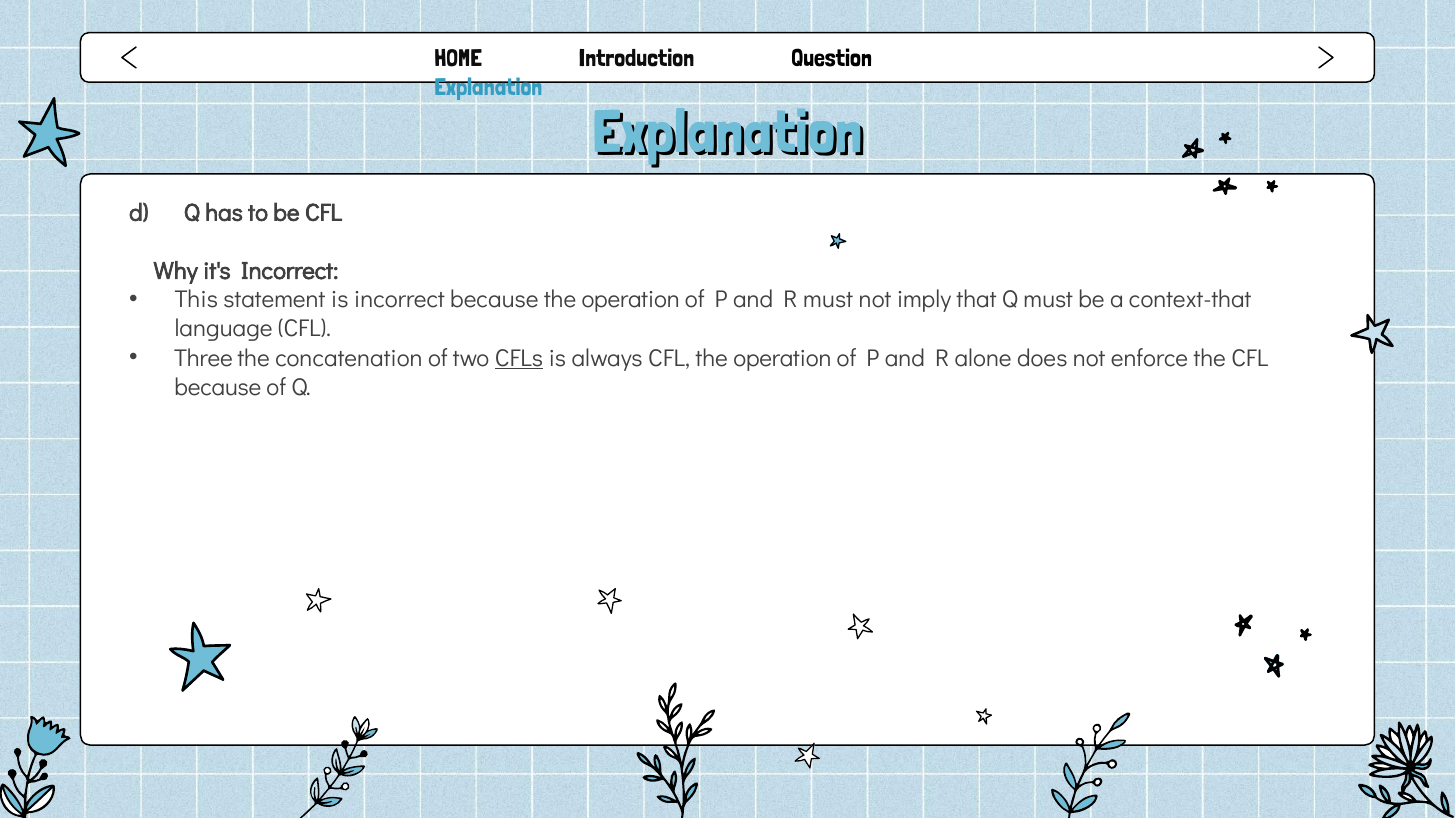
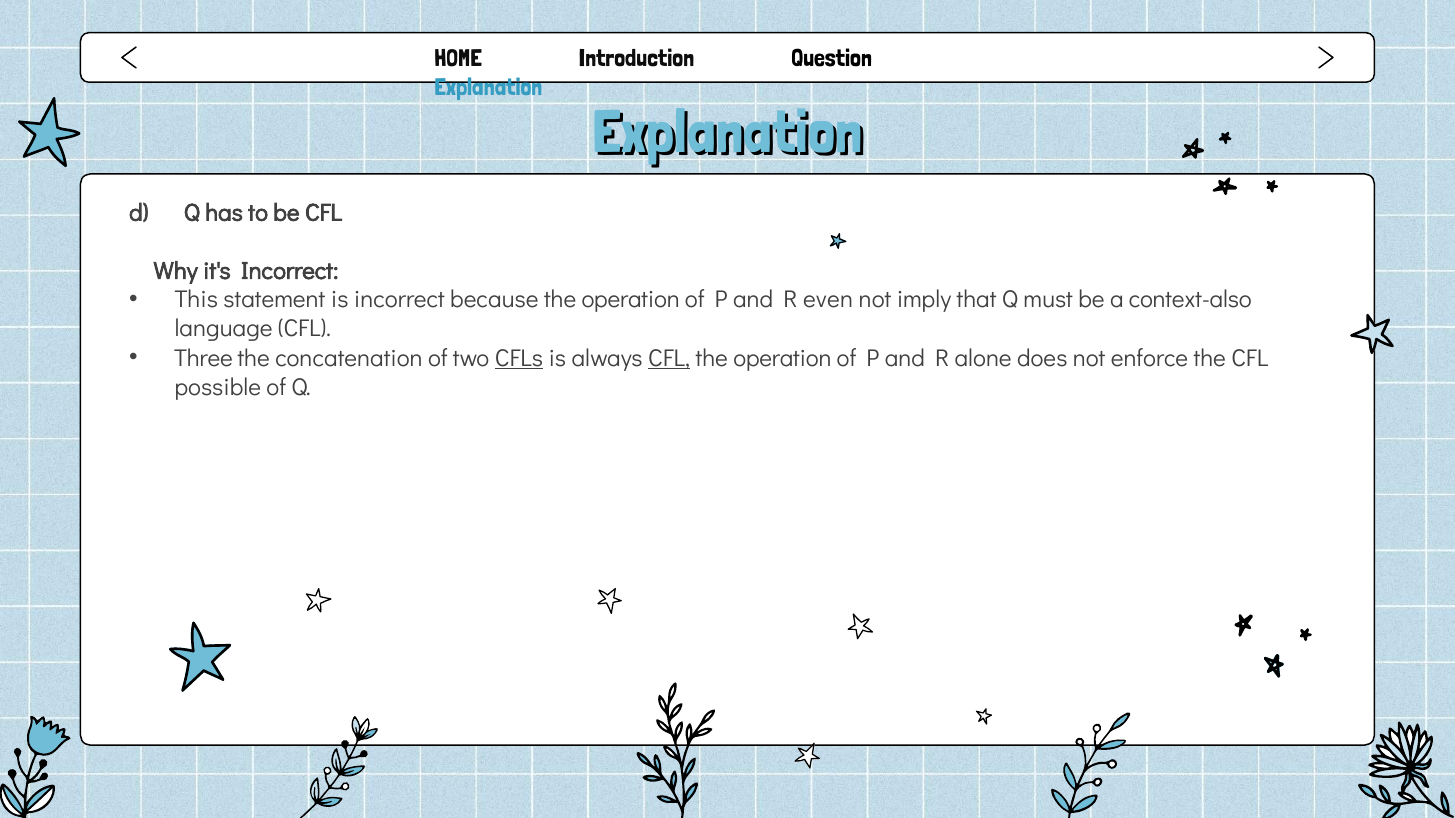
R must: must -> even (828, 300)
context-that: context-that -> context-also (1190, 300)
CFL underline: none -> present (669, 358)
because: because -> possible (218, 387)
